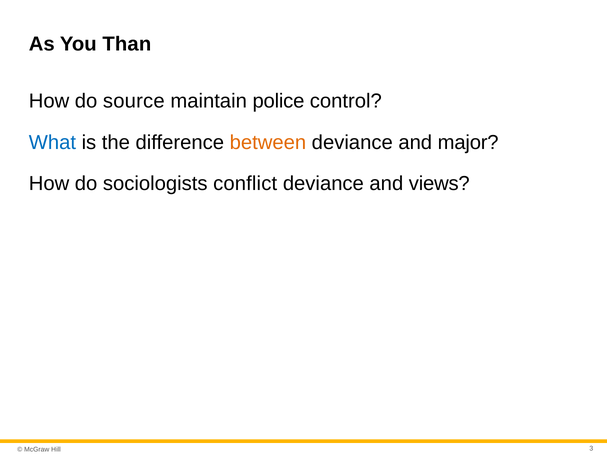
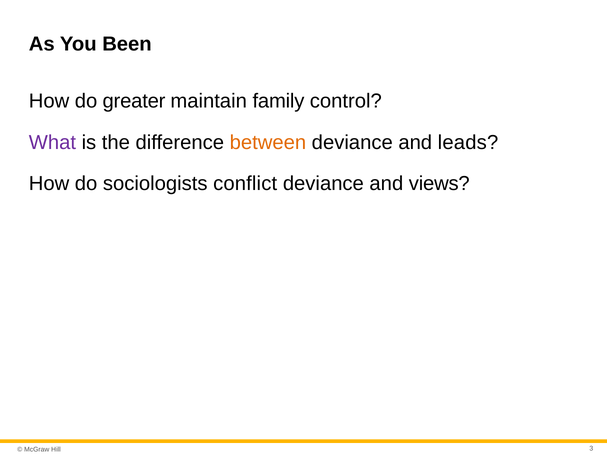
Than: Than -> Been (127, 44)
source: source -> greater (134, 101)
police: police -> family (278, 101)
What colour: blue -> purple (52, 142)
major: major -> leads (468, 142)
